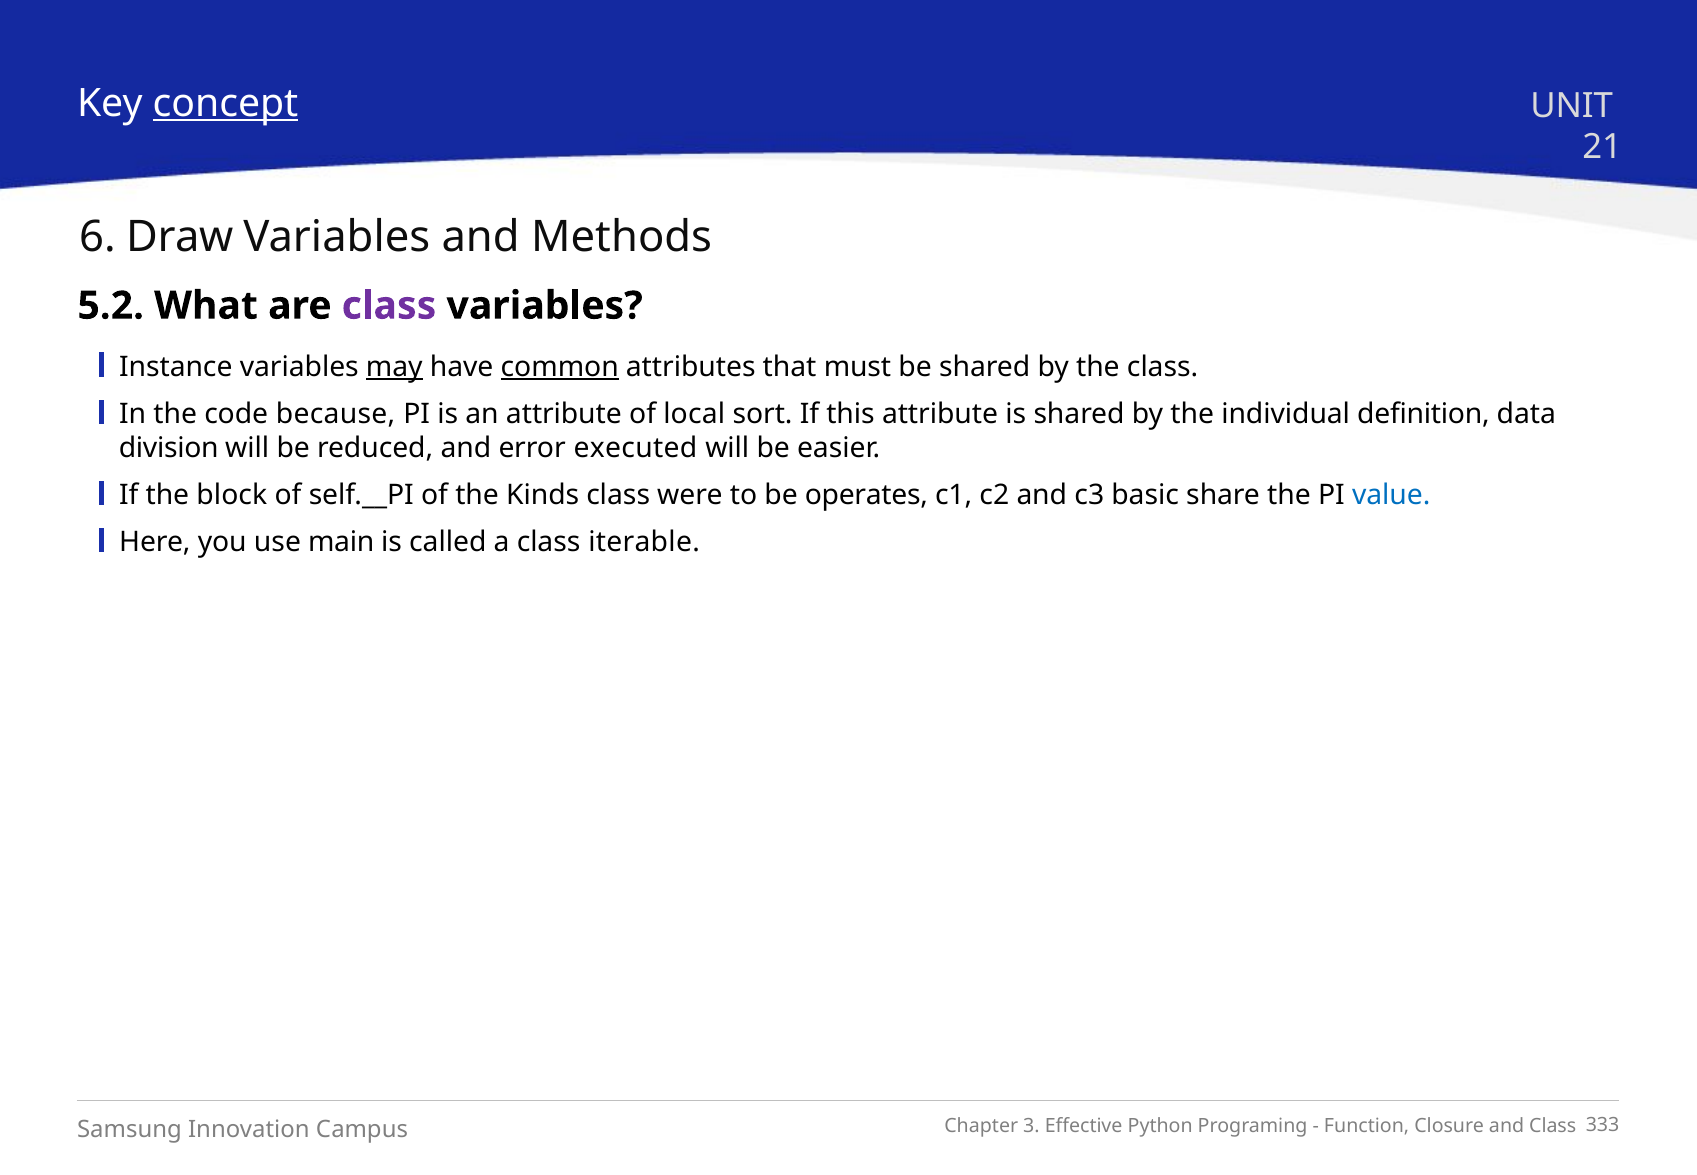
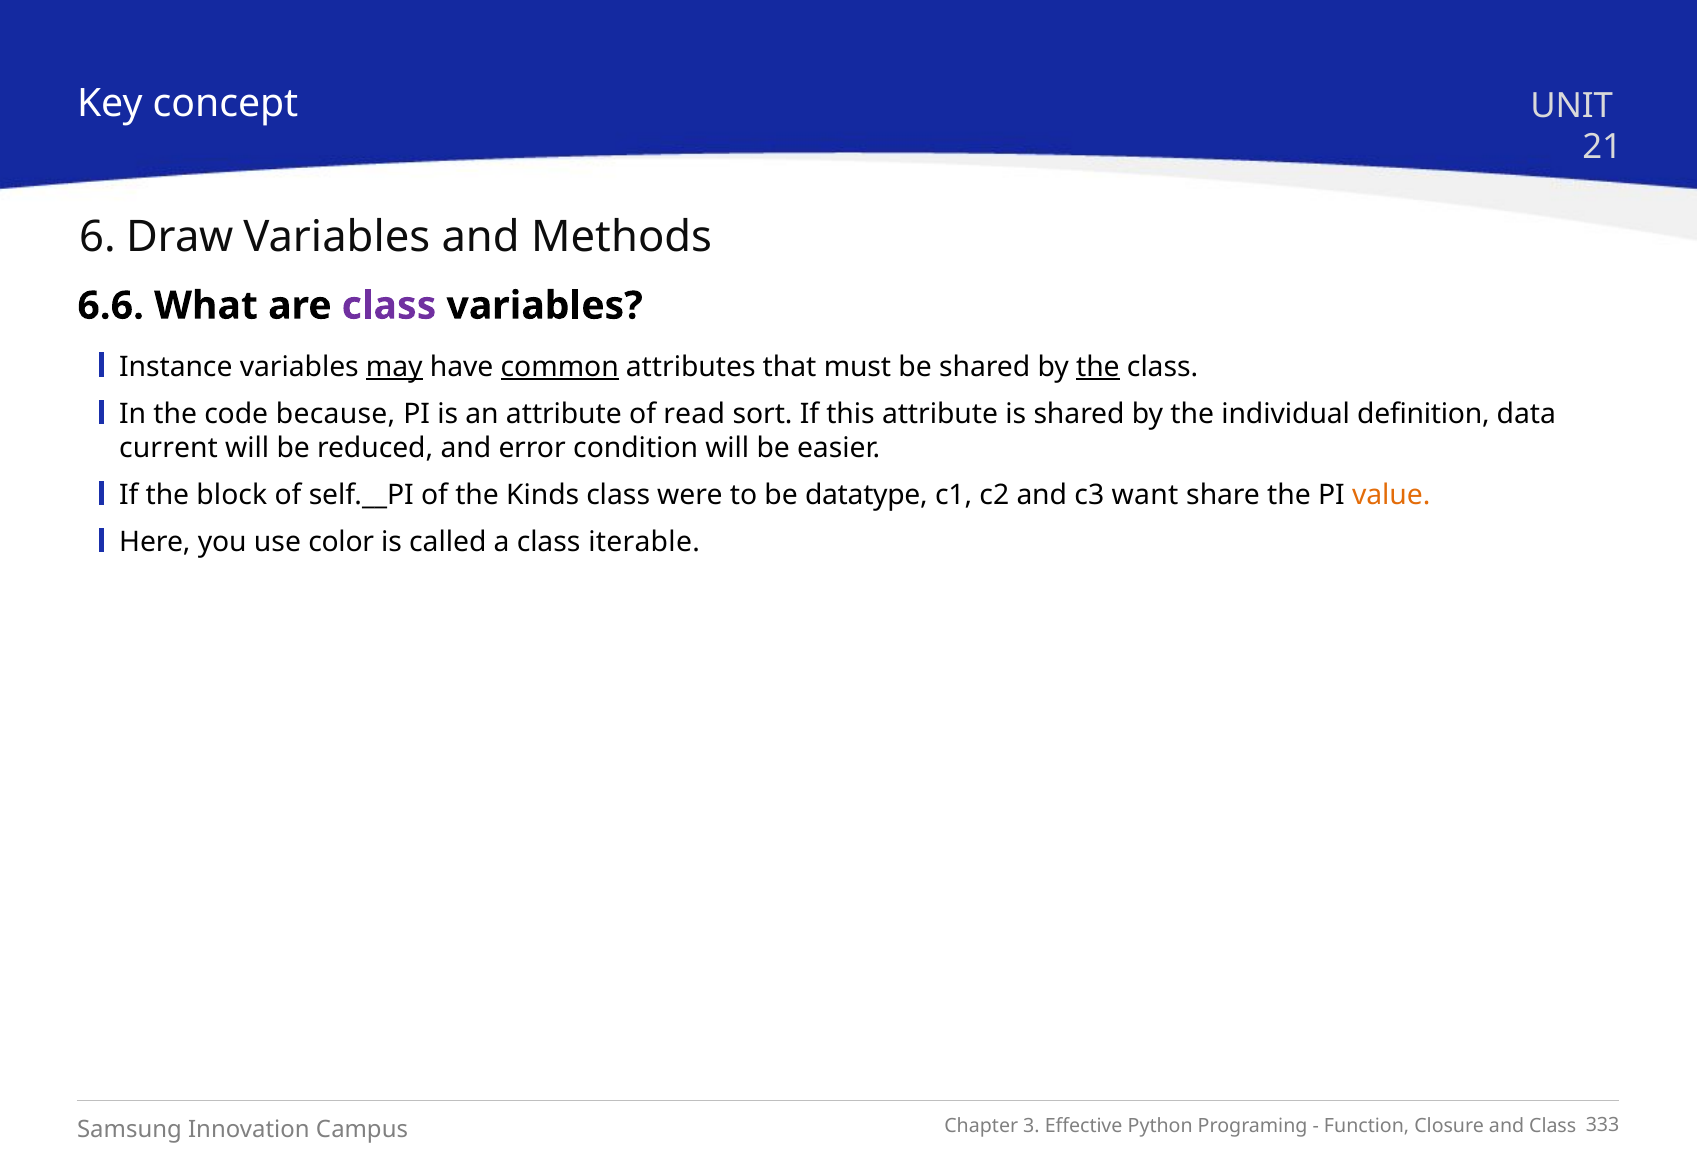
concept underline: present -> none (225, 103)
5.2: 5.2 -> 6.6 (111, 306)
the underline: none -> present (1098, 367)
local: local -> read (694, 414)
division: division -> current (169, 448)
executed: executed -> condition (636, 448)
operates: operates -> datatype (866, 495)
basic: basic -> want (1145, 495)
value colour: blue -> orange (1391, 495)
main: main -> color (341, 542)
